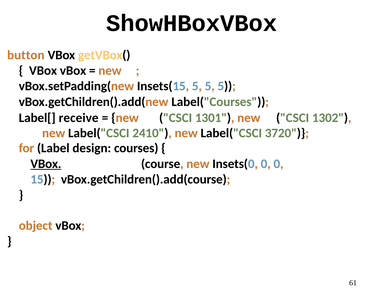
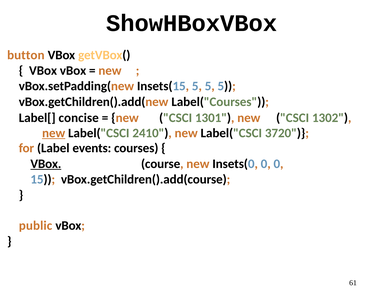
receive: receive -> concise (79, 118)
new underline: none -> present (54, 133)
design: design -> events (92, 148)
object: object -> public (36, 226)
